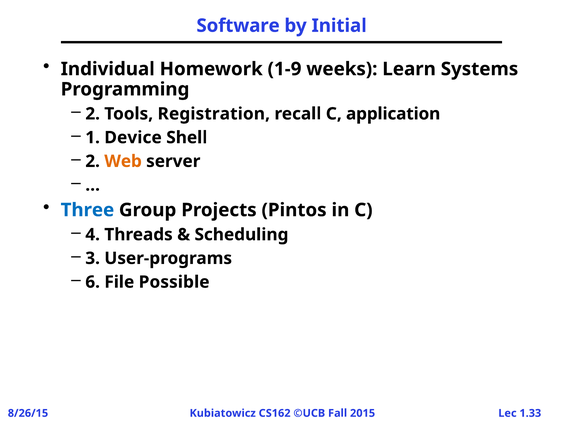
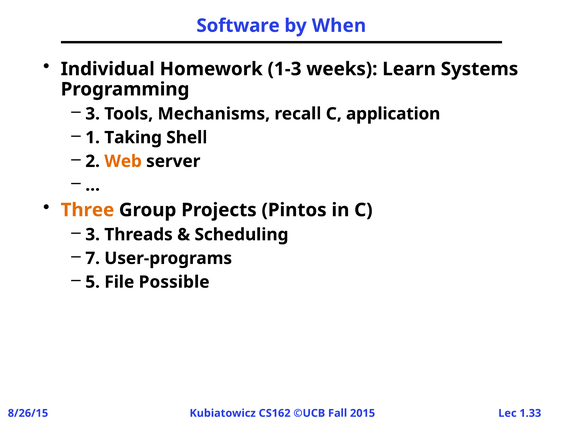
Initial: Initial -> When (339, 26)
1-9: 1-9 -> 1-3 (285, 69)
2: 2 -> 3 (93, 114)
Registration: Registration -> Mechanisms (214, 114)
Device: Device -> Taking (133, 138)
Three colour: blue -> orange (87, 210)
4: 4 -> 3 (93, 235)
3: 3 -> 7 (93, 258)
6: 6 -> 5 (93, 282)
